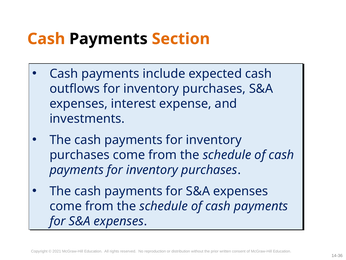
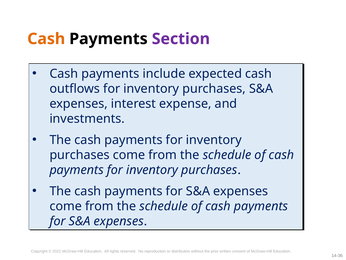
Section colour: orange -> purple (181, 39)
